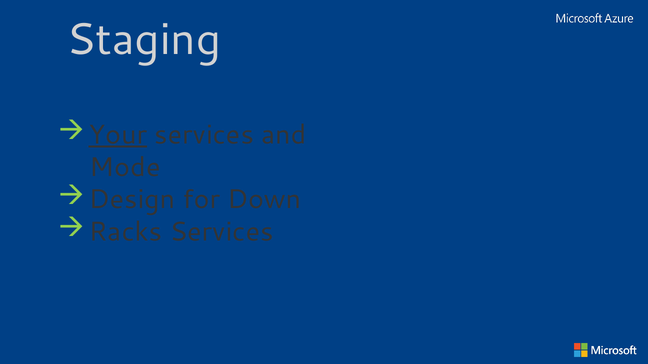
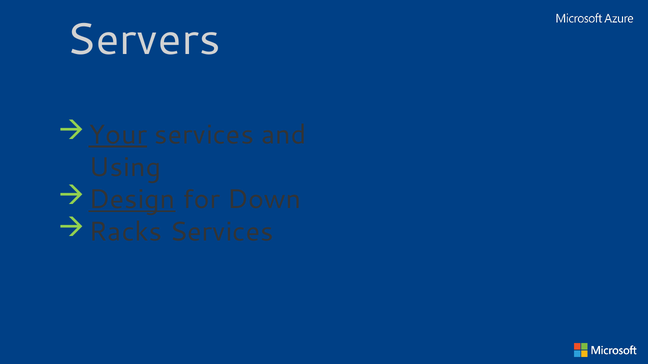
Staging: Staging -> Servers (144, 39)
Mode: Mode -> Using (125, 167)
Design underline: none -> present (132, 200)
